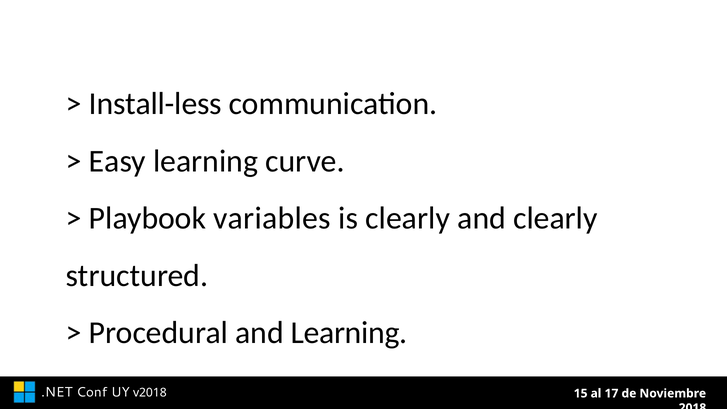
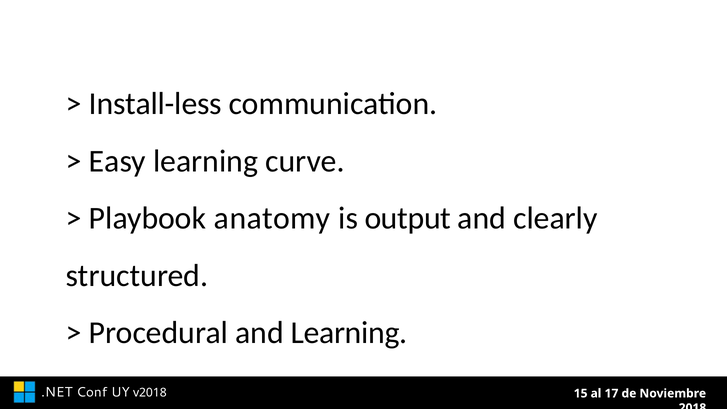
variables: variables -> anatomy (272, 218)
is clearly: clearly -> output (408, 218)
